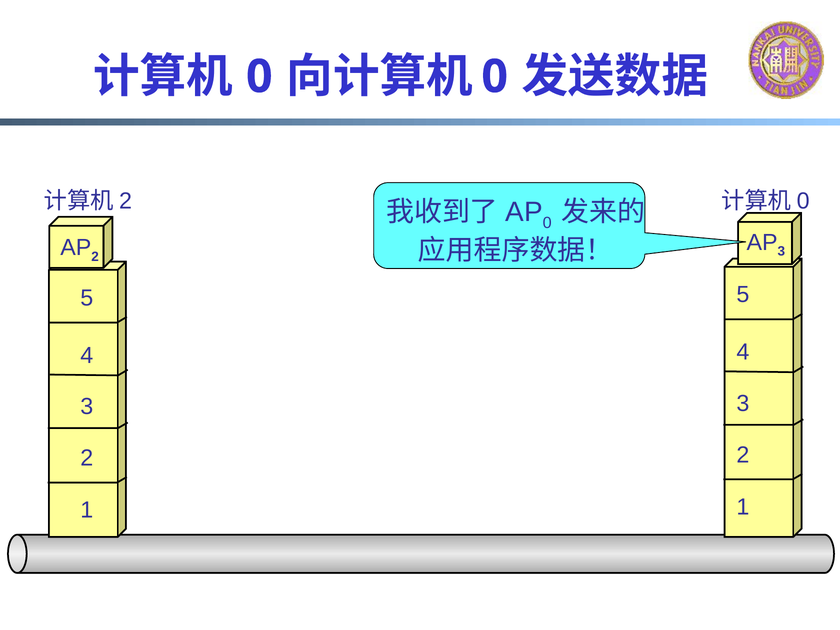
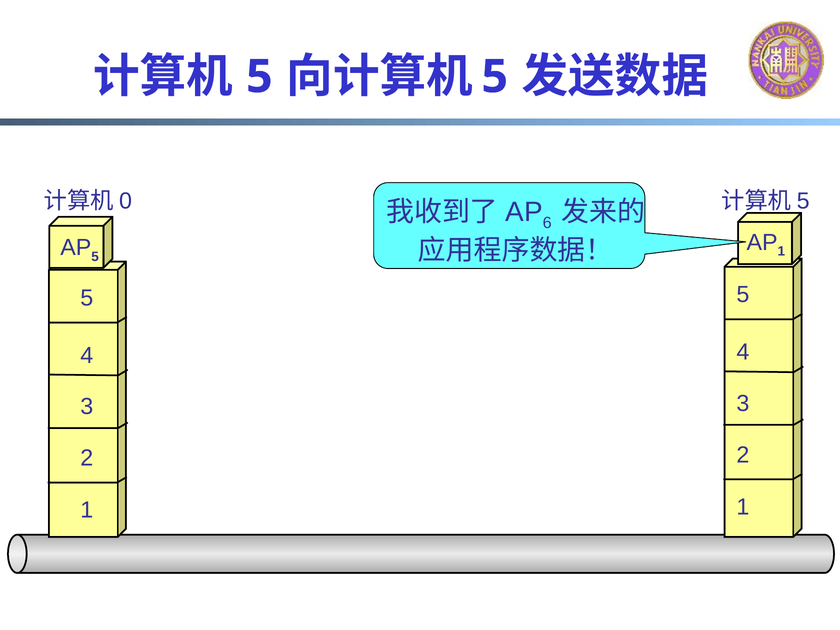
0: 0 -> 5 (259, 77)
0: 0 -> 5 (495, 77)
2: 2 -> 0 (126, 201)
0: 0 -> 5 (803, 201)
0: 0 -> 6 (547, 223)
3: 3 -> 1 (781, 252)
2: 2 -> 5 (95, 257)
